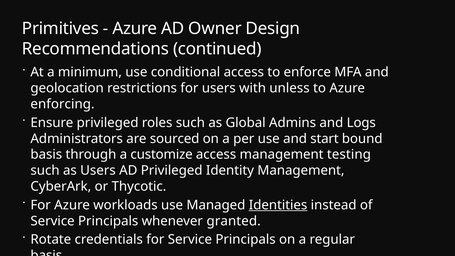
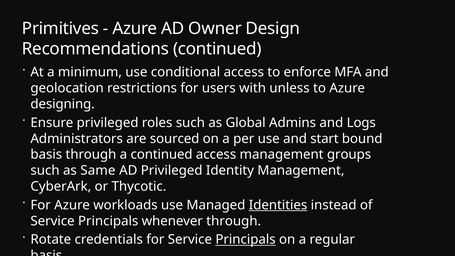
enforcing: enforcing -> designing (63, 104)
a customize: customize -> continued (162, 155)
testing: testing -> groups (349, 155)
as Users: Users -> Same (98, 170)
whenever granted: granted -> through (234, 221)
Principals underline: none -> present (246, 240)
